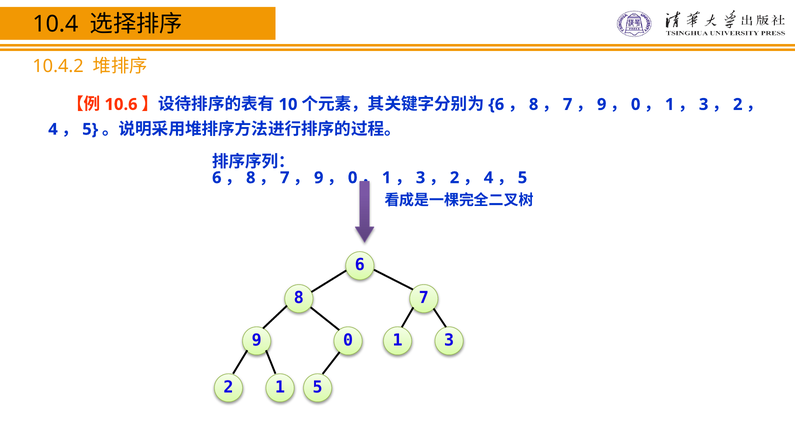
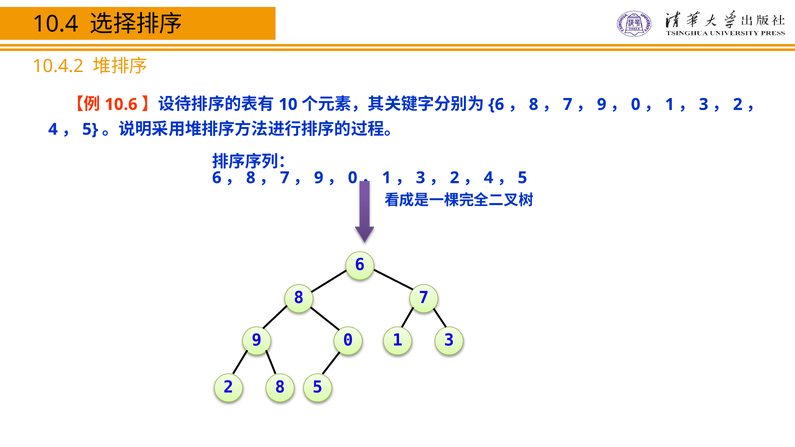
2 1: 1 -> 8 (280, 387)
